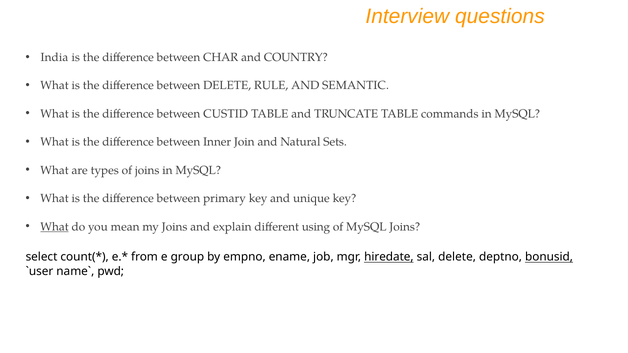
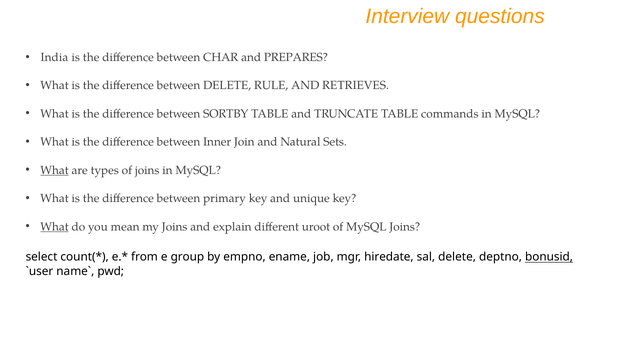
COUNTRY: COUNTRY -> PREPARES (296, 57)
SEMANTIC: SEMANTIC -> RETRIEVES (356, 86)
CUSTID: CUSTID -> SORTBY (226, 114)
What underline: none -> present (54, 170)
using: using -> uroot (316, 227)
hiredate underline: present -> none (389, 257)
